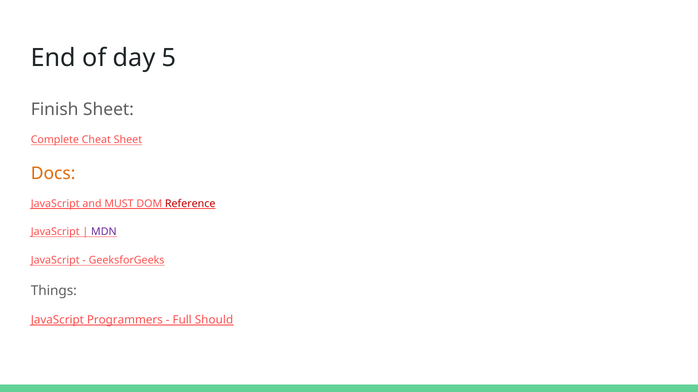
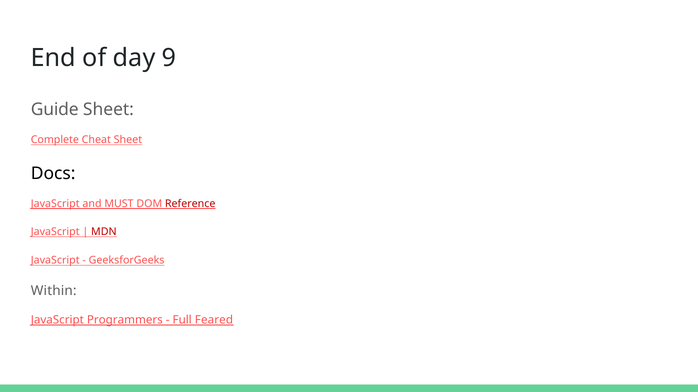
5: 5 -> 9 (169, 58)
Finish: Finish -> Guide (55, 110)
Docs colour: orange -> black (53, 174)
MDN colour: purple -> red (104, 232)
Things: Things -> Within (54, 291)
Should: Should -> Feared (214, 320)
